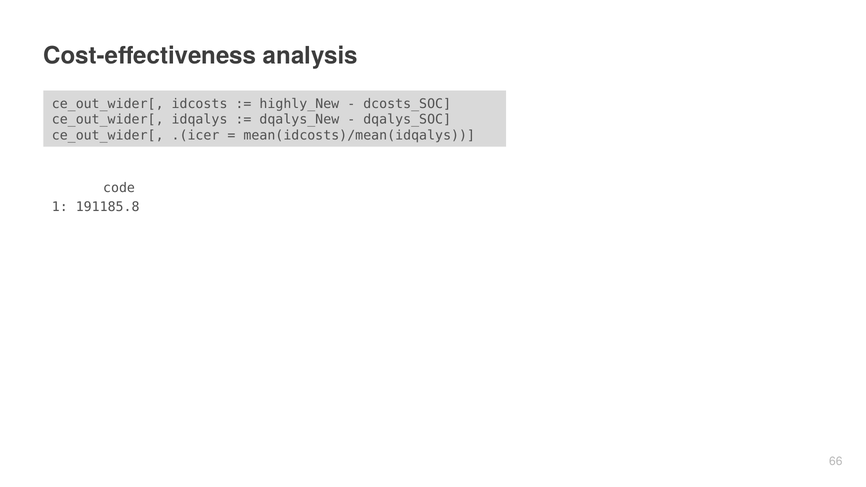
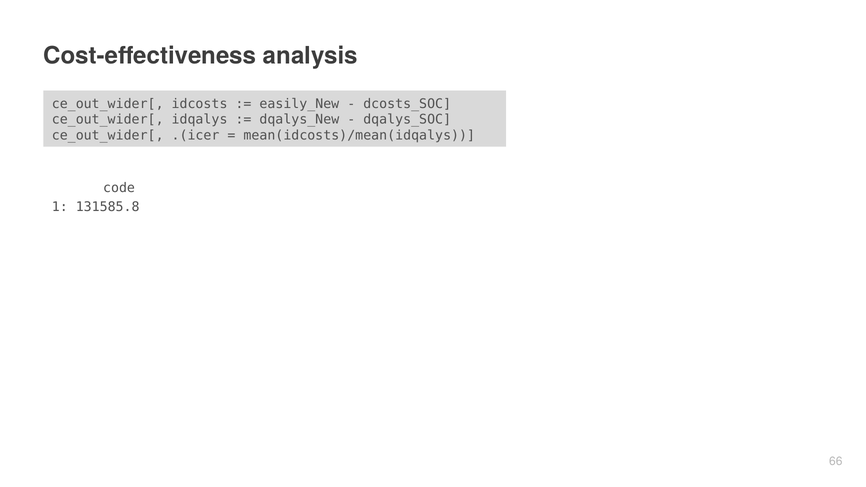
highly_New: highly_New -> easily_New (299, 104)
191185.8: 191185.8 -> 131585.8 (108, 207)
